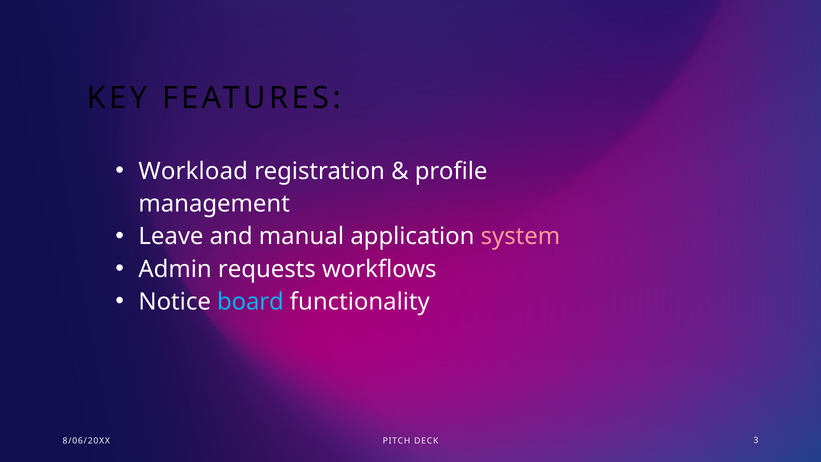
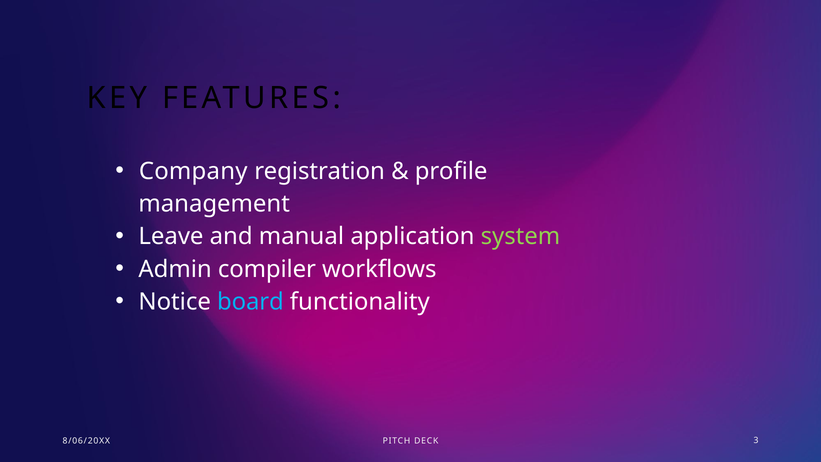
Workload: Workload -> Company (193, 171)
system colour: pink -> light green (520, 236)
requests: requests -> compiler (267, 269)
